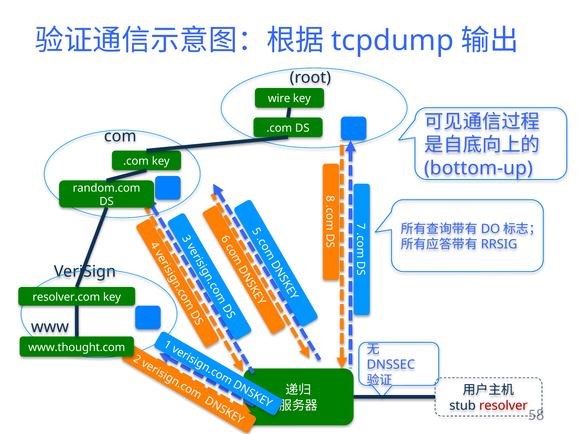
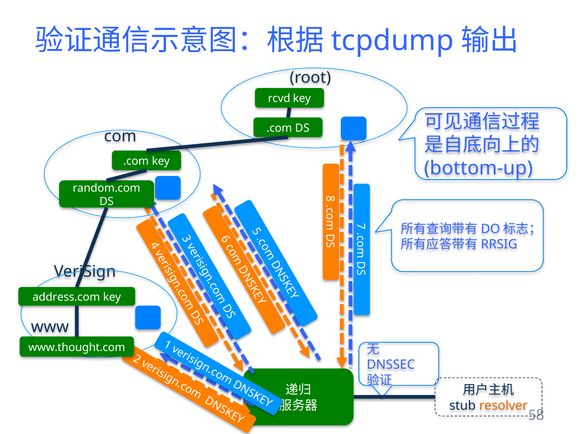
wire: wire -> rcvd (279, 99)
resolver.com: resolver.com -> address.com (66, 297)
resolver colour: red -> orange (503, 406)
